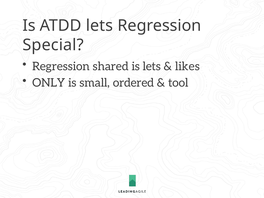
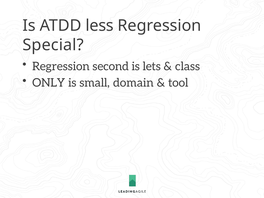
ATDD lets: lets -> less (100, 26)
shared: shared -> second (111, 66)
likes: likes -> class (188, 66)
ordered: ordered -> domain (133, 83)
